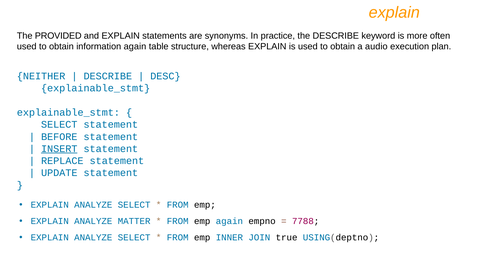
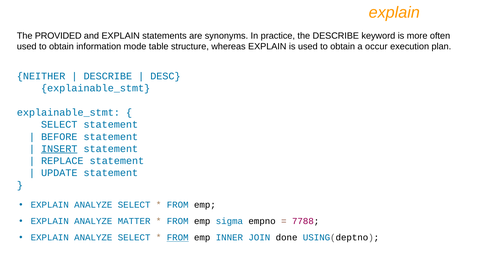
information again: again -> mode (135, 47)
audio: audio -> occur (376, 47)
emp again: again -> sigma (229, 222)
FROM underline: none -> present (178, 238)
true: true -> done (287, 238)
